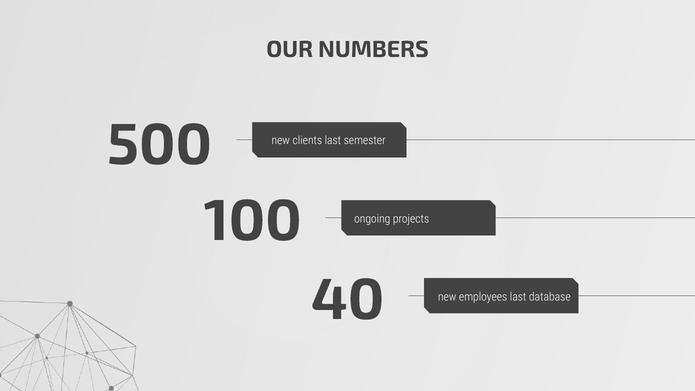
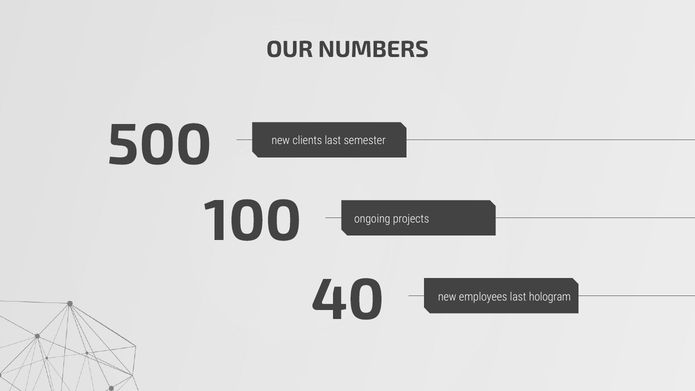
database: database -> hologram (550, 297)
